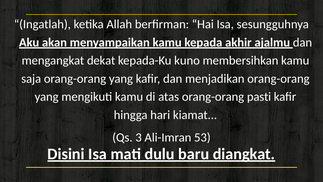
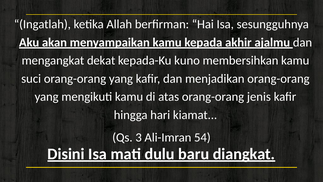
saja: saja -> suci (31, 78)
pasti: pasti -> jenis (259, 97)
53: 53 -> 54 (202, 137)
